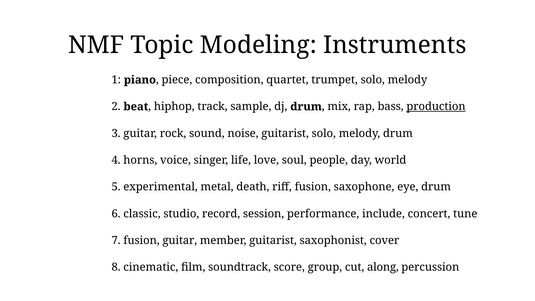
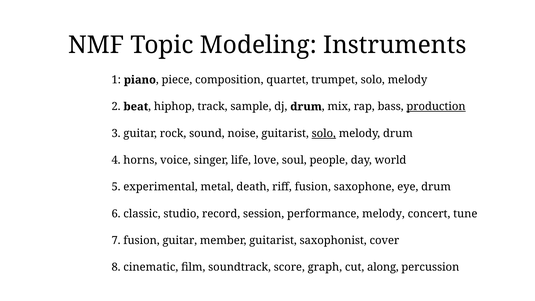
solo underline: none -> present (324, 133)
performance include: include -> melody (383, 214)
group: group -> graph (325, 267)
